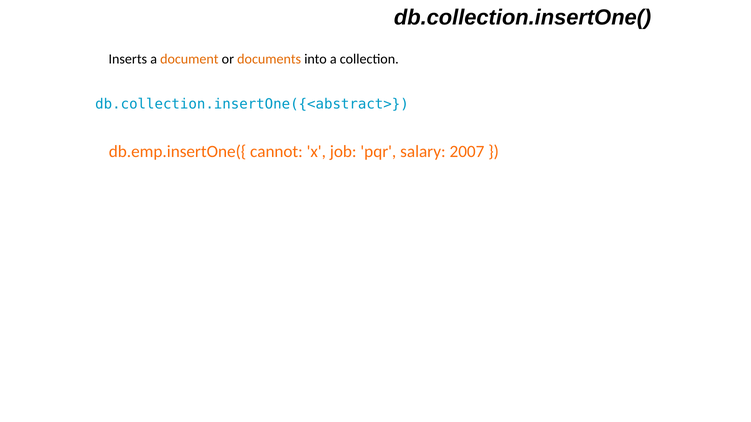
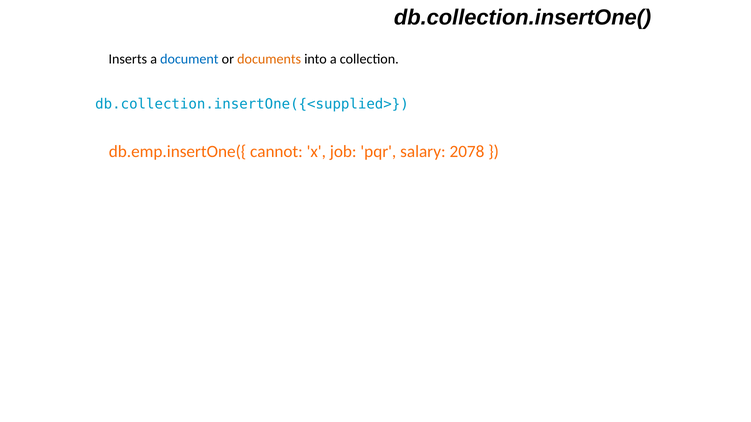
document colour: orange -> blue (189, 59)
db.collection.insertOne({<abstract>: db.collection.insertOne({<abstract> -> db.collection.insertOne({<supplied> (252, 104)
2007: 2007 -> 2078 (467, 152)
